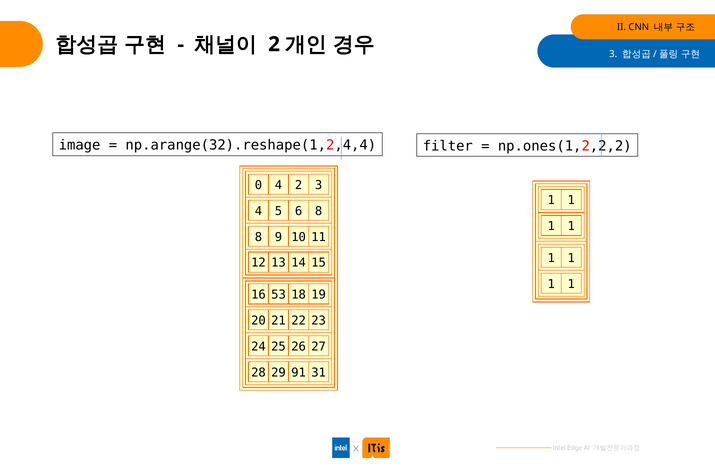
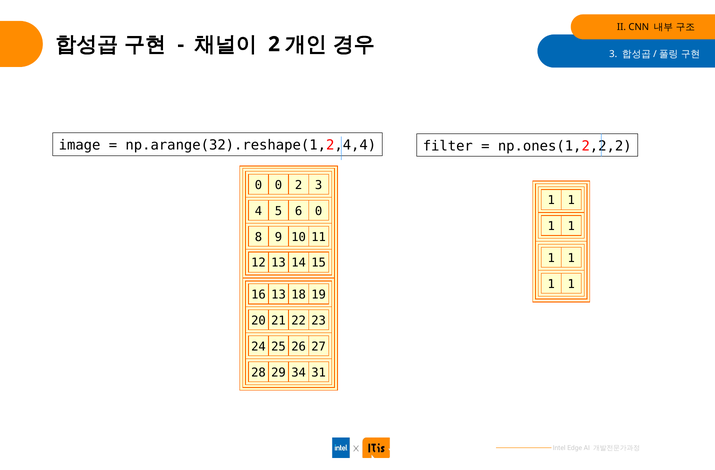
0 4: 4 -> 0 (279, 185)
6 8: 8 -> 0 (319, 211)
16 53: 53 -> 13 (279, 295)
91: 91 -> 34 (299, 372)
